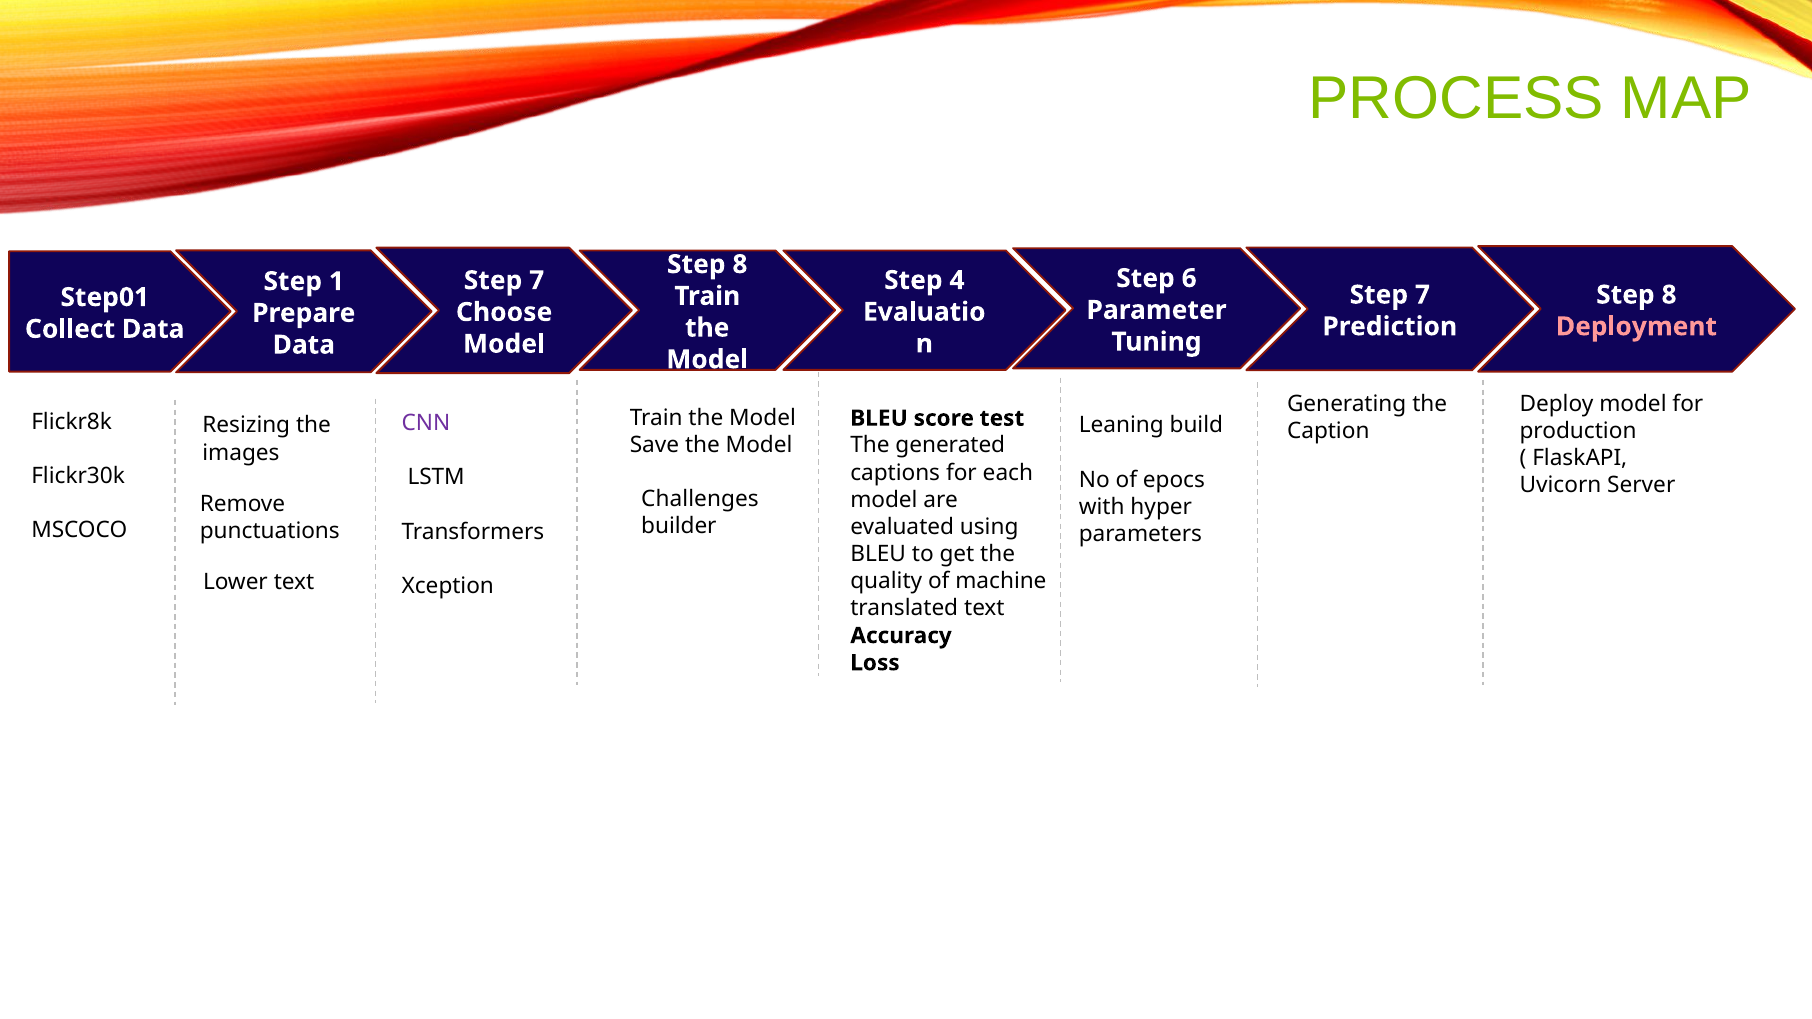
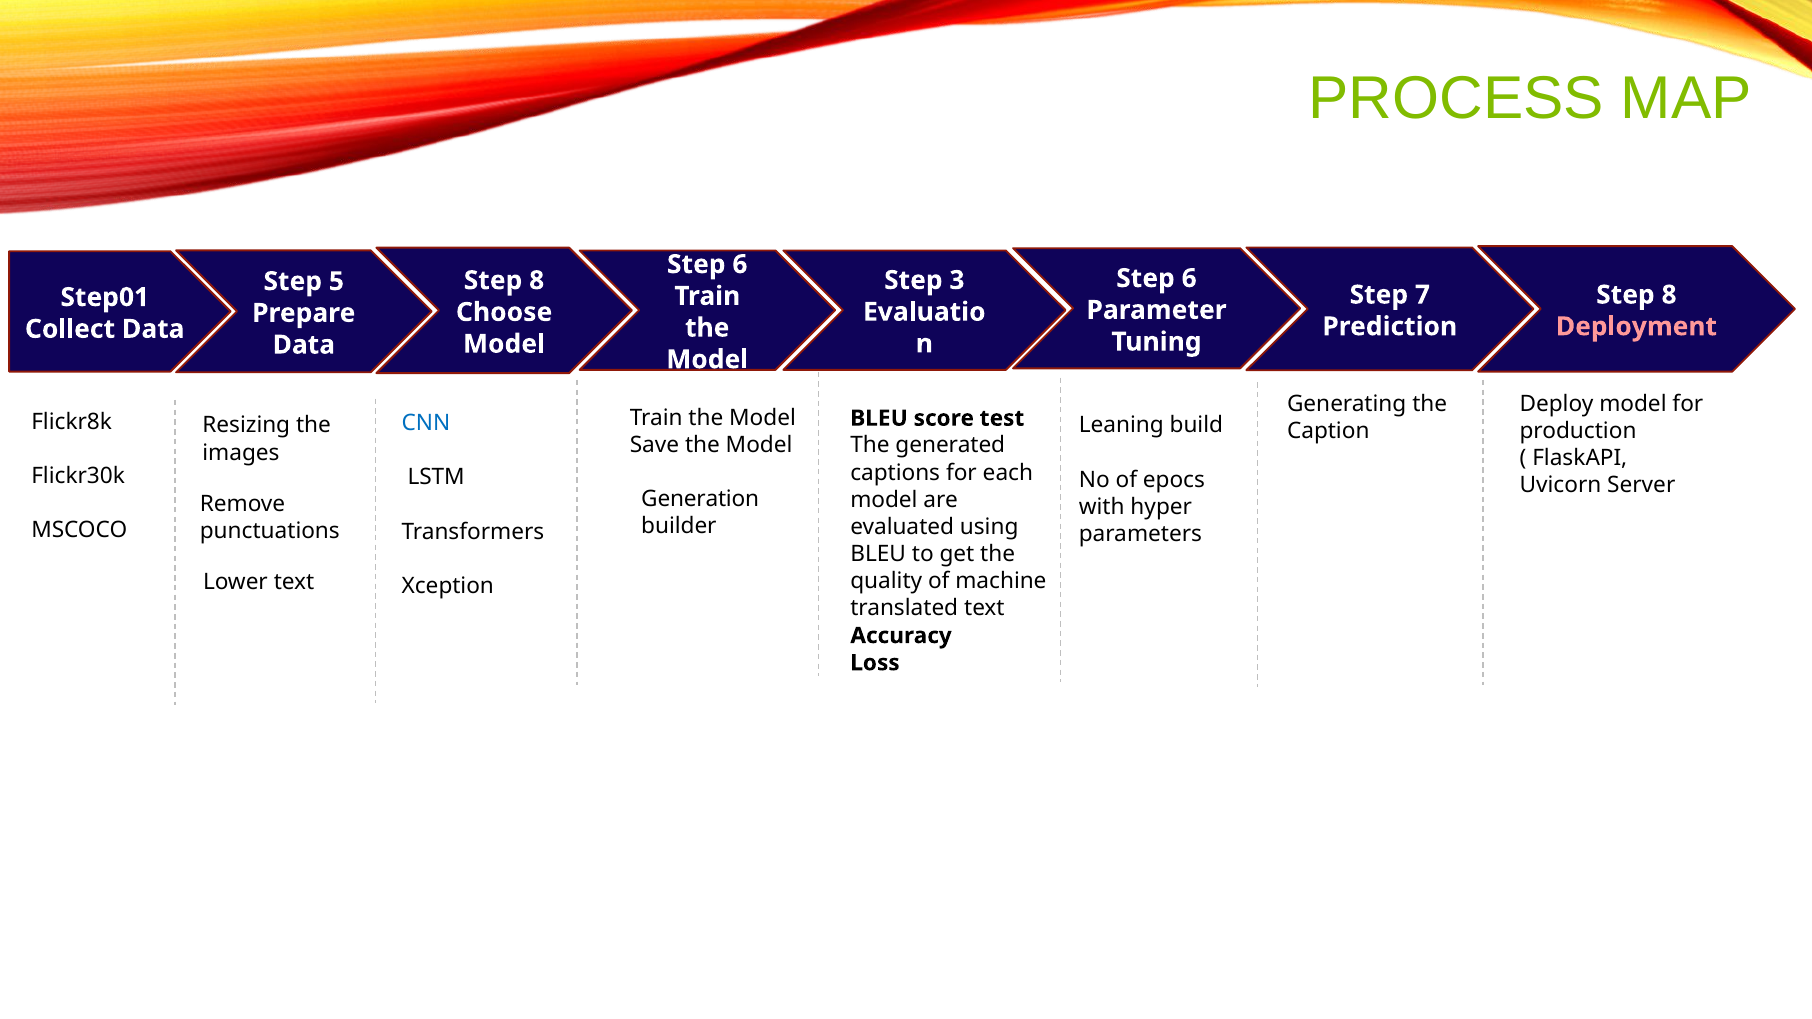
8: 8 -> 6 (740, 264)
4: 4 -> 3 (957, 280)
7: 7 -> 8 (537, 281)
1: 1 -> 5 (336, 281)
CNN colour: purple -> blue (426, 423)
Challenges: Challenges -> Generation (700, 499)
